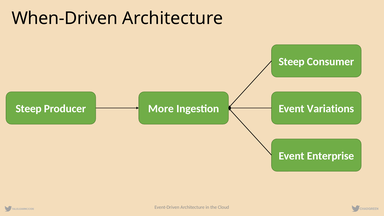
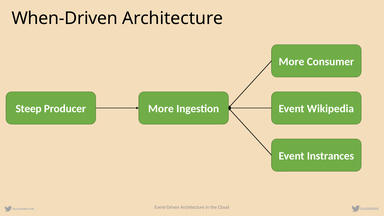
Steep: Steep -> More (291, 62)
Variations: Variations -> Wikipedia (330, 109)
Enterprise: Enterprise -> Instrances (330, 156)
